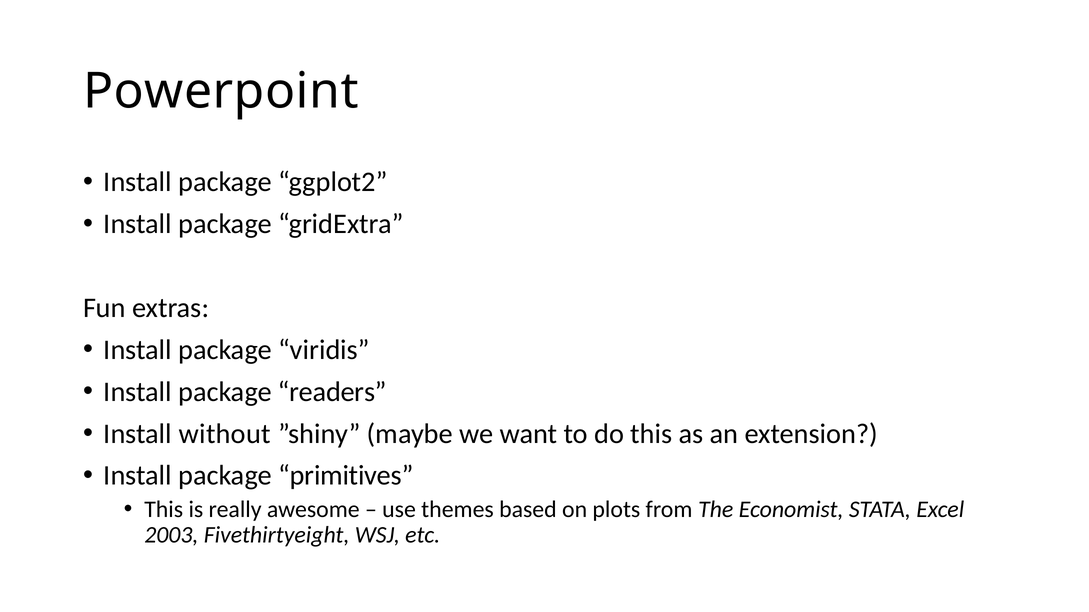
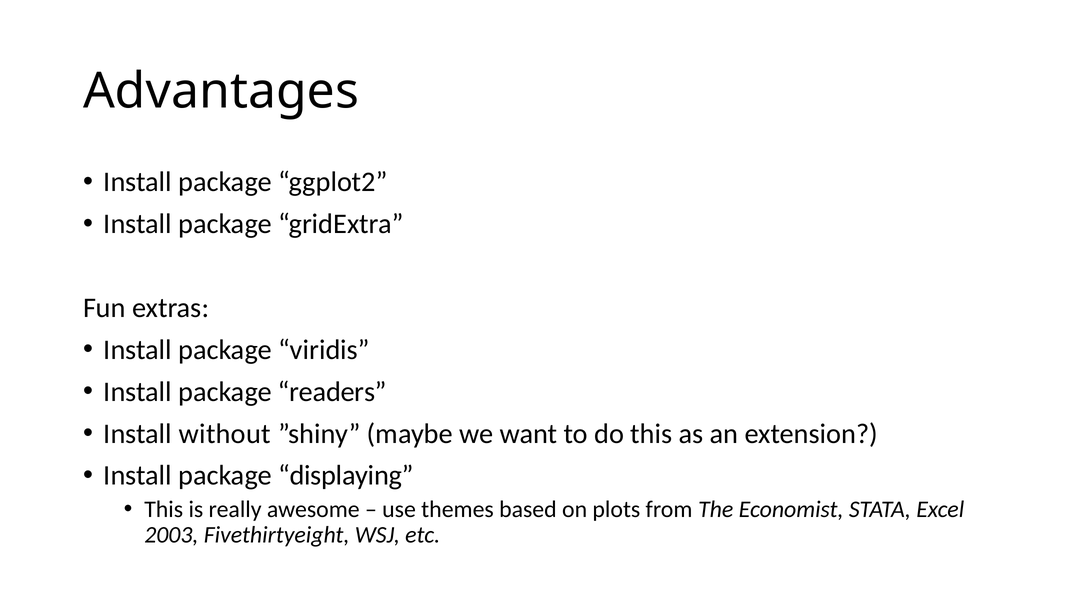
Powerpoint: Powerpoint -> Advantages (221, 91)
primitives: primitives -> displaying (346, 476)
